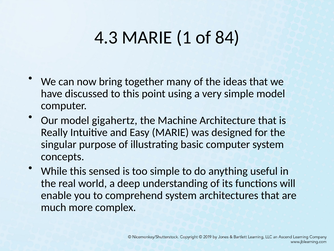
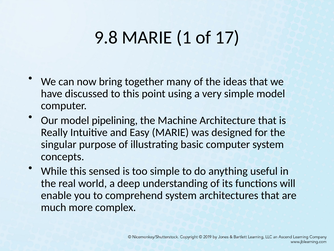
4.3: 4.3 -> 9.8 (106, 37)
84: 84 -> 17 (227, 37)
gigahertz: gigahertz -> pipelining (115, 120)
